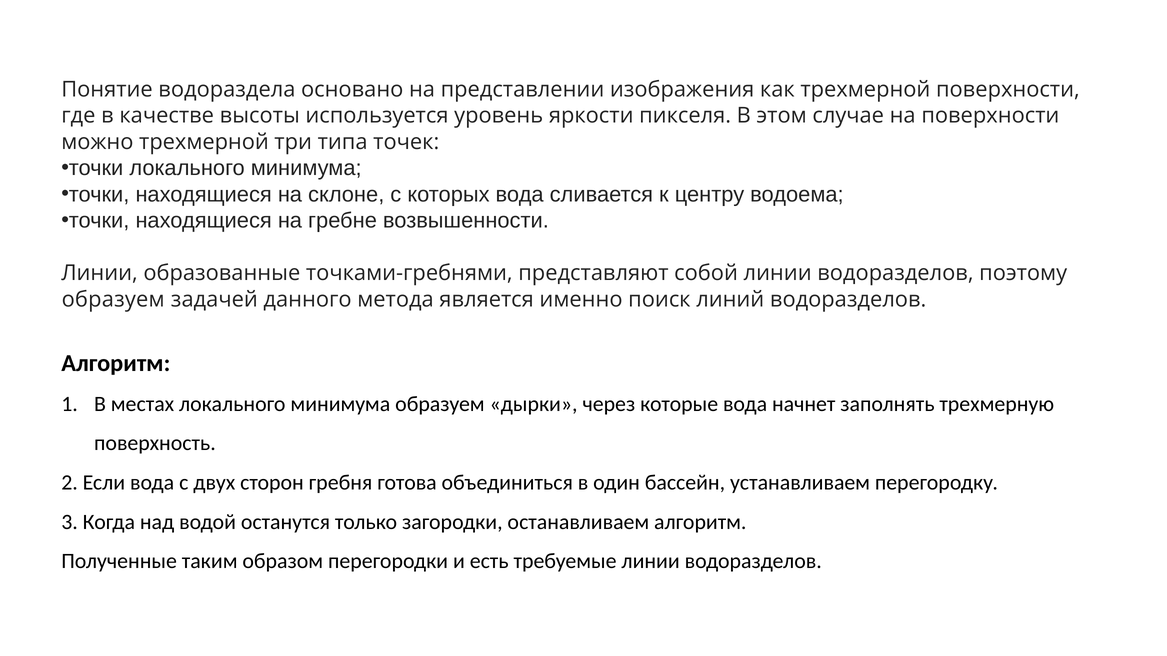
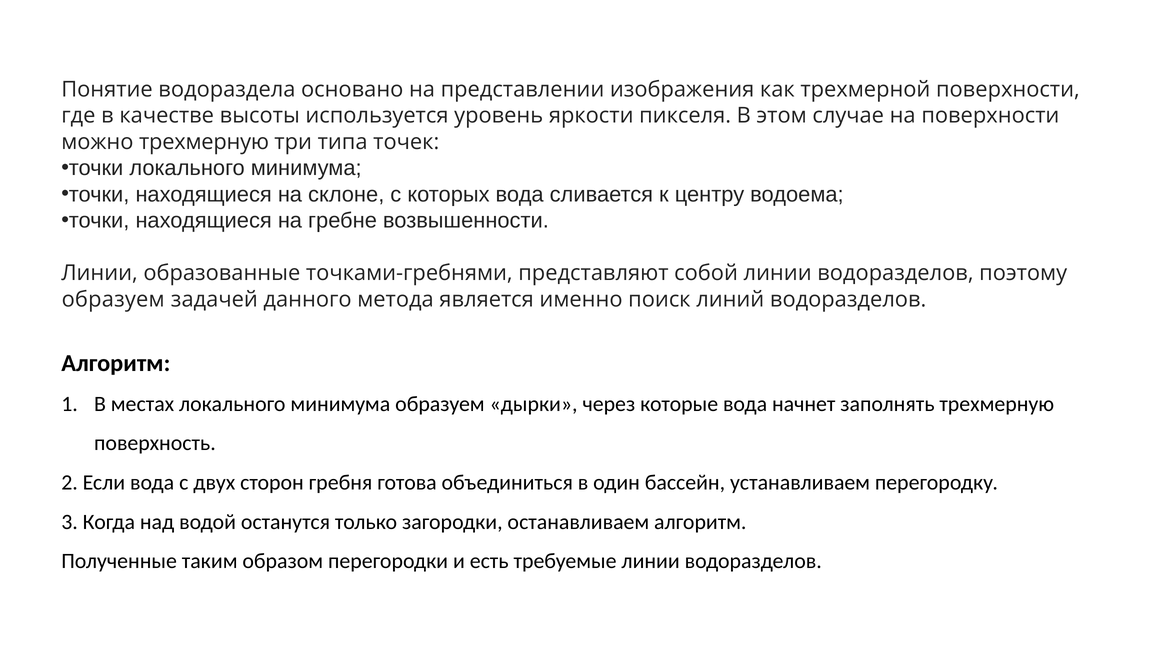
можно трехмерной: трехмерной -> трехмерную (204, 142)
